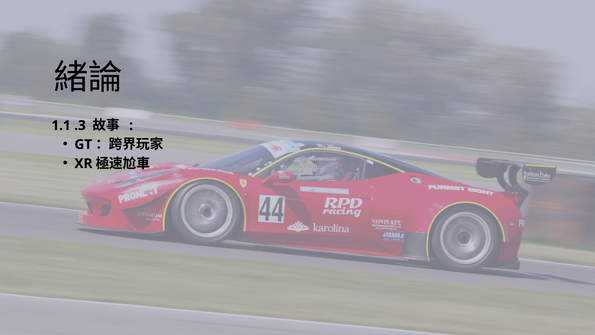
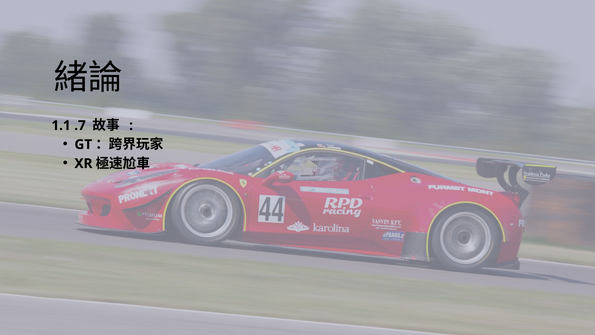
.3: .3 -> .7 (80, 125)
